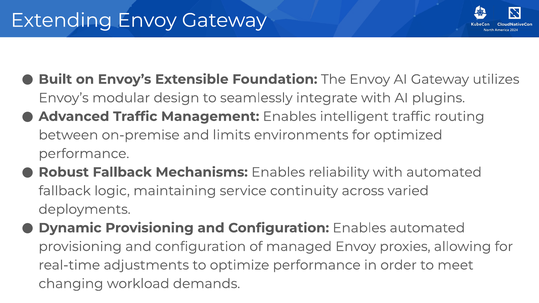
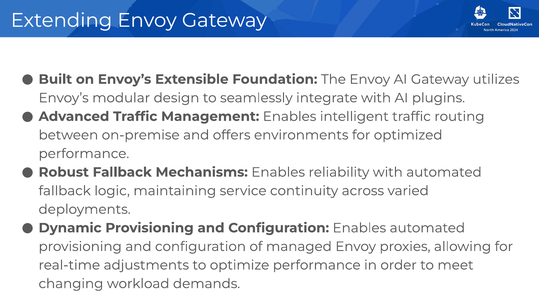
limits: limits -> offers (232, 135)
